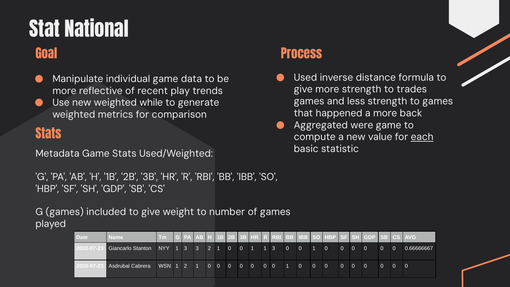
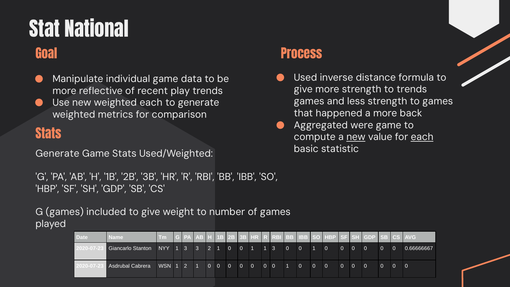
to trades: trades -> trends (412, 89)
weighted while: while -> each (151, 103)
new underline: none -> present (356, 137)
Metadata: Metadata -> Generate (57, 154)
